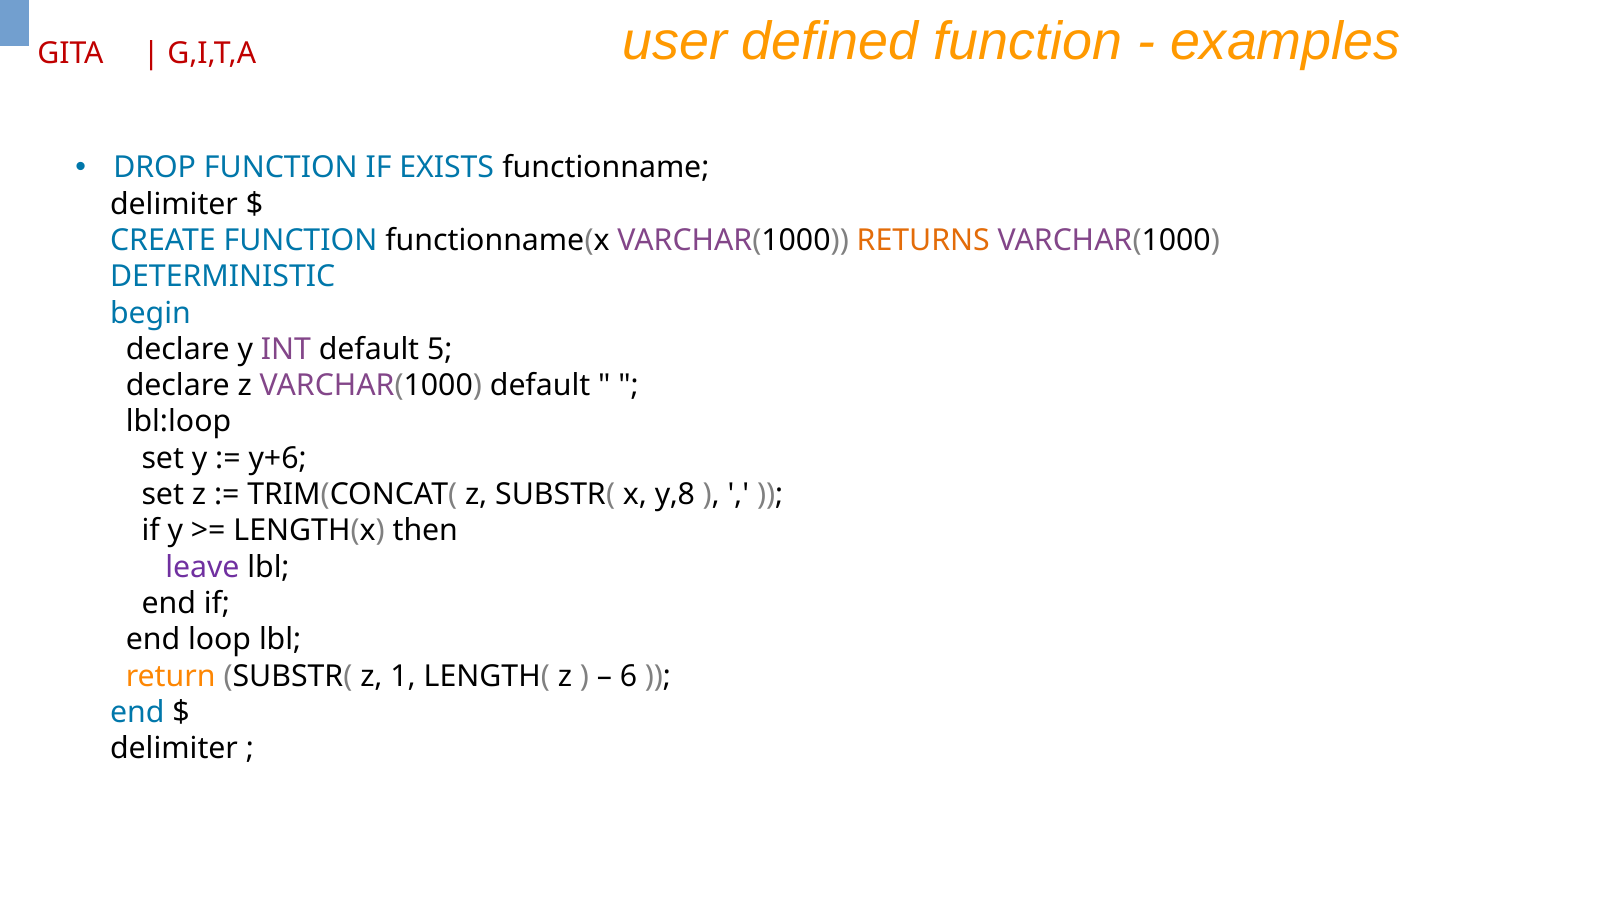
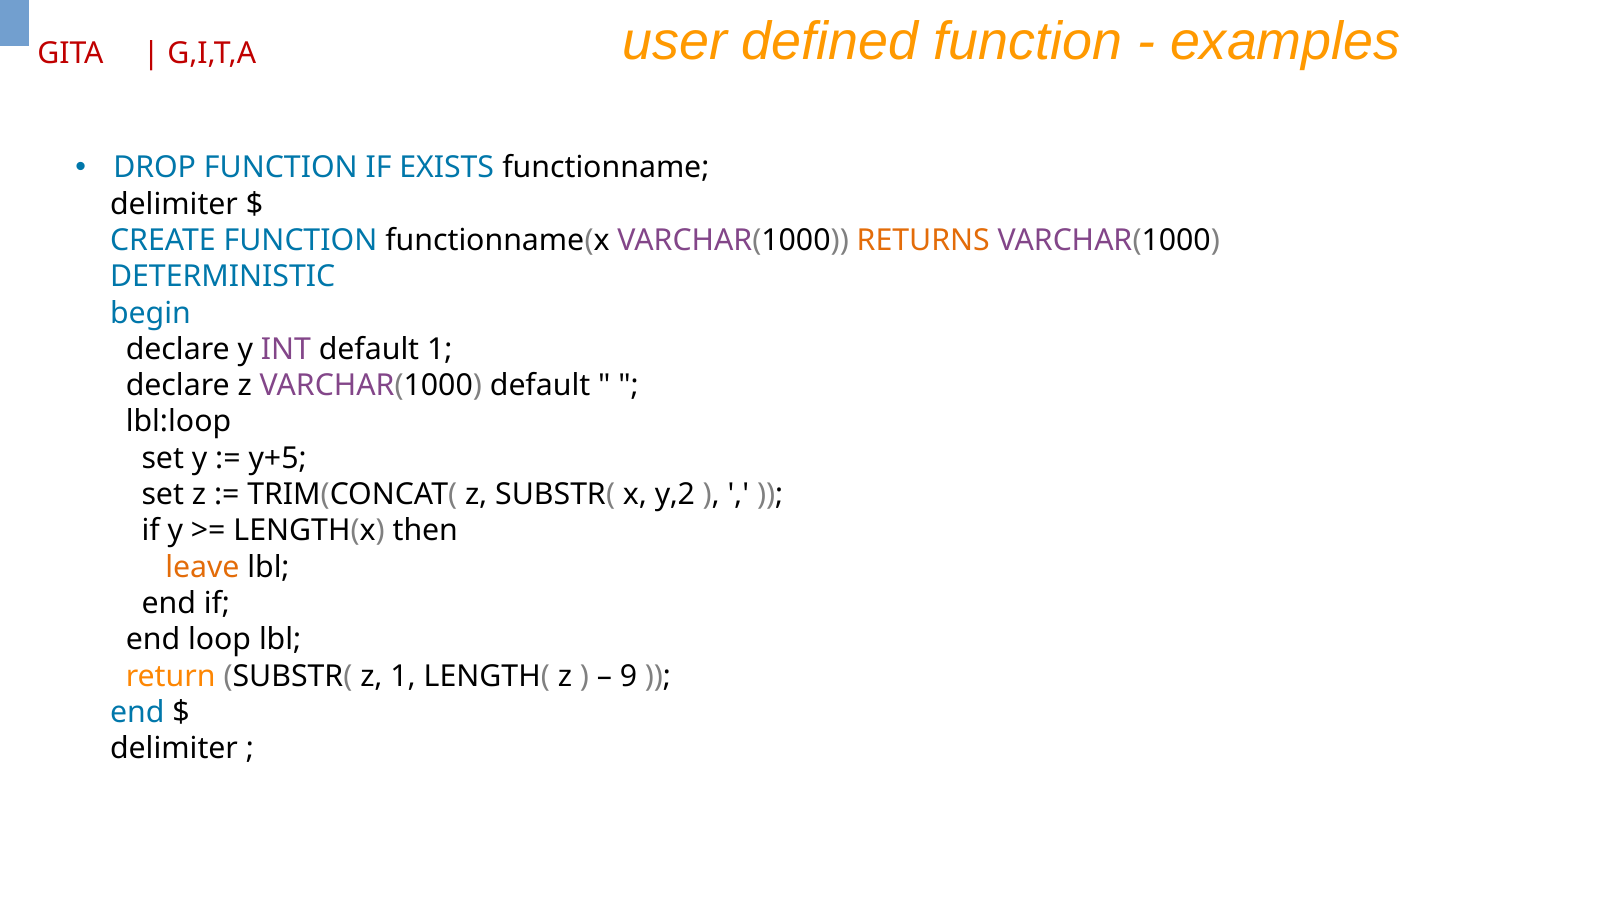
default 5: 5 -> 1 (440, 350)
y+6: y+6 -> y+5 (278, 459)
y,8: y,8 -> y,2 (675, 495)
leave colour: purple -> orange (202, 568)
6: 6 -> 9 (628, 677)
